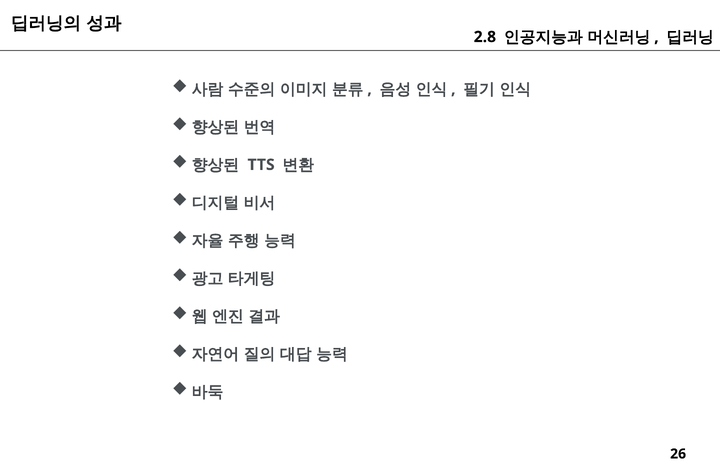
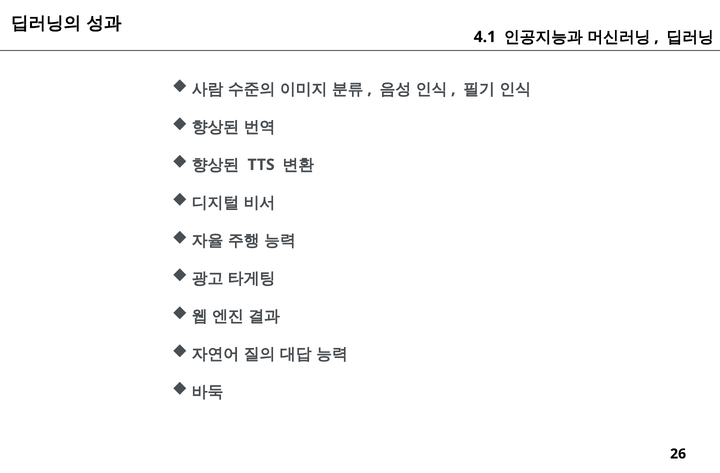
2.8: 2.8 -> 4.1 (485, 37)
